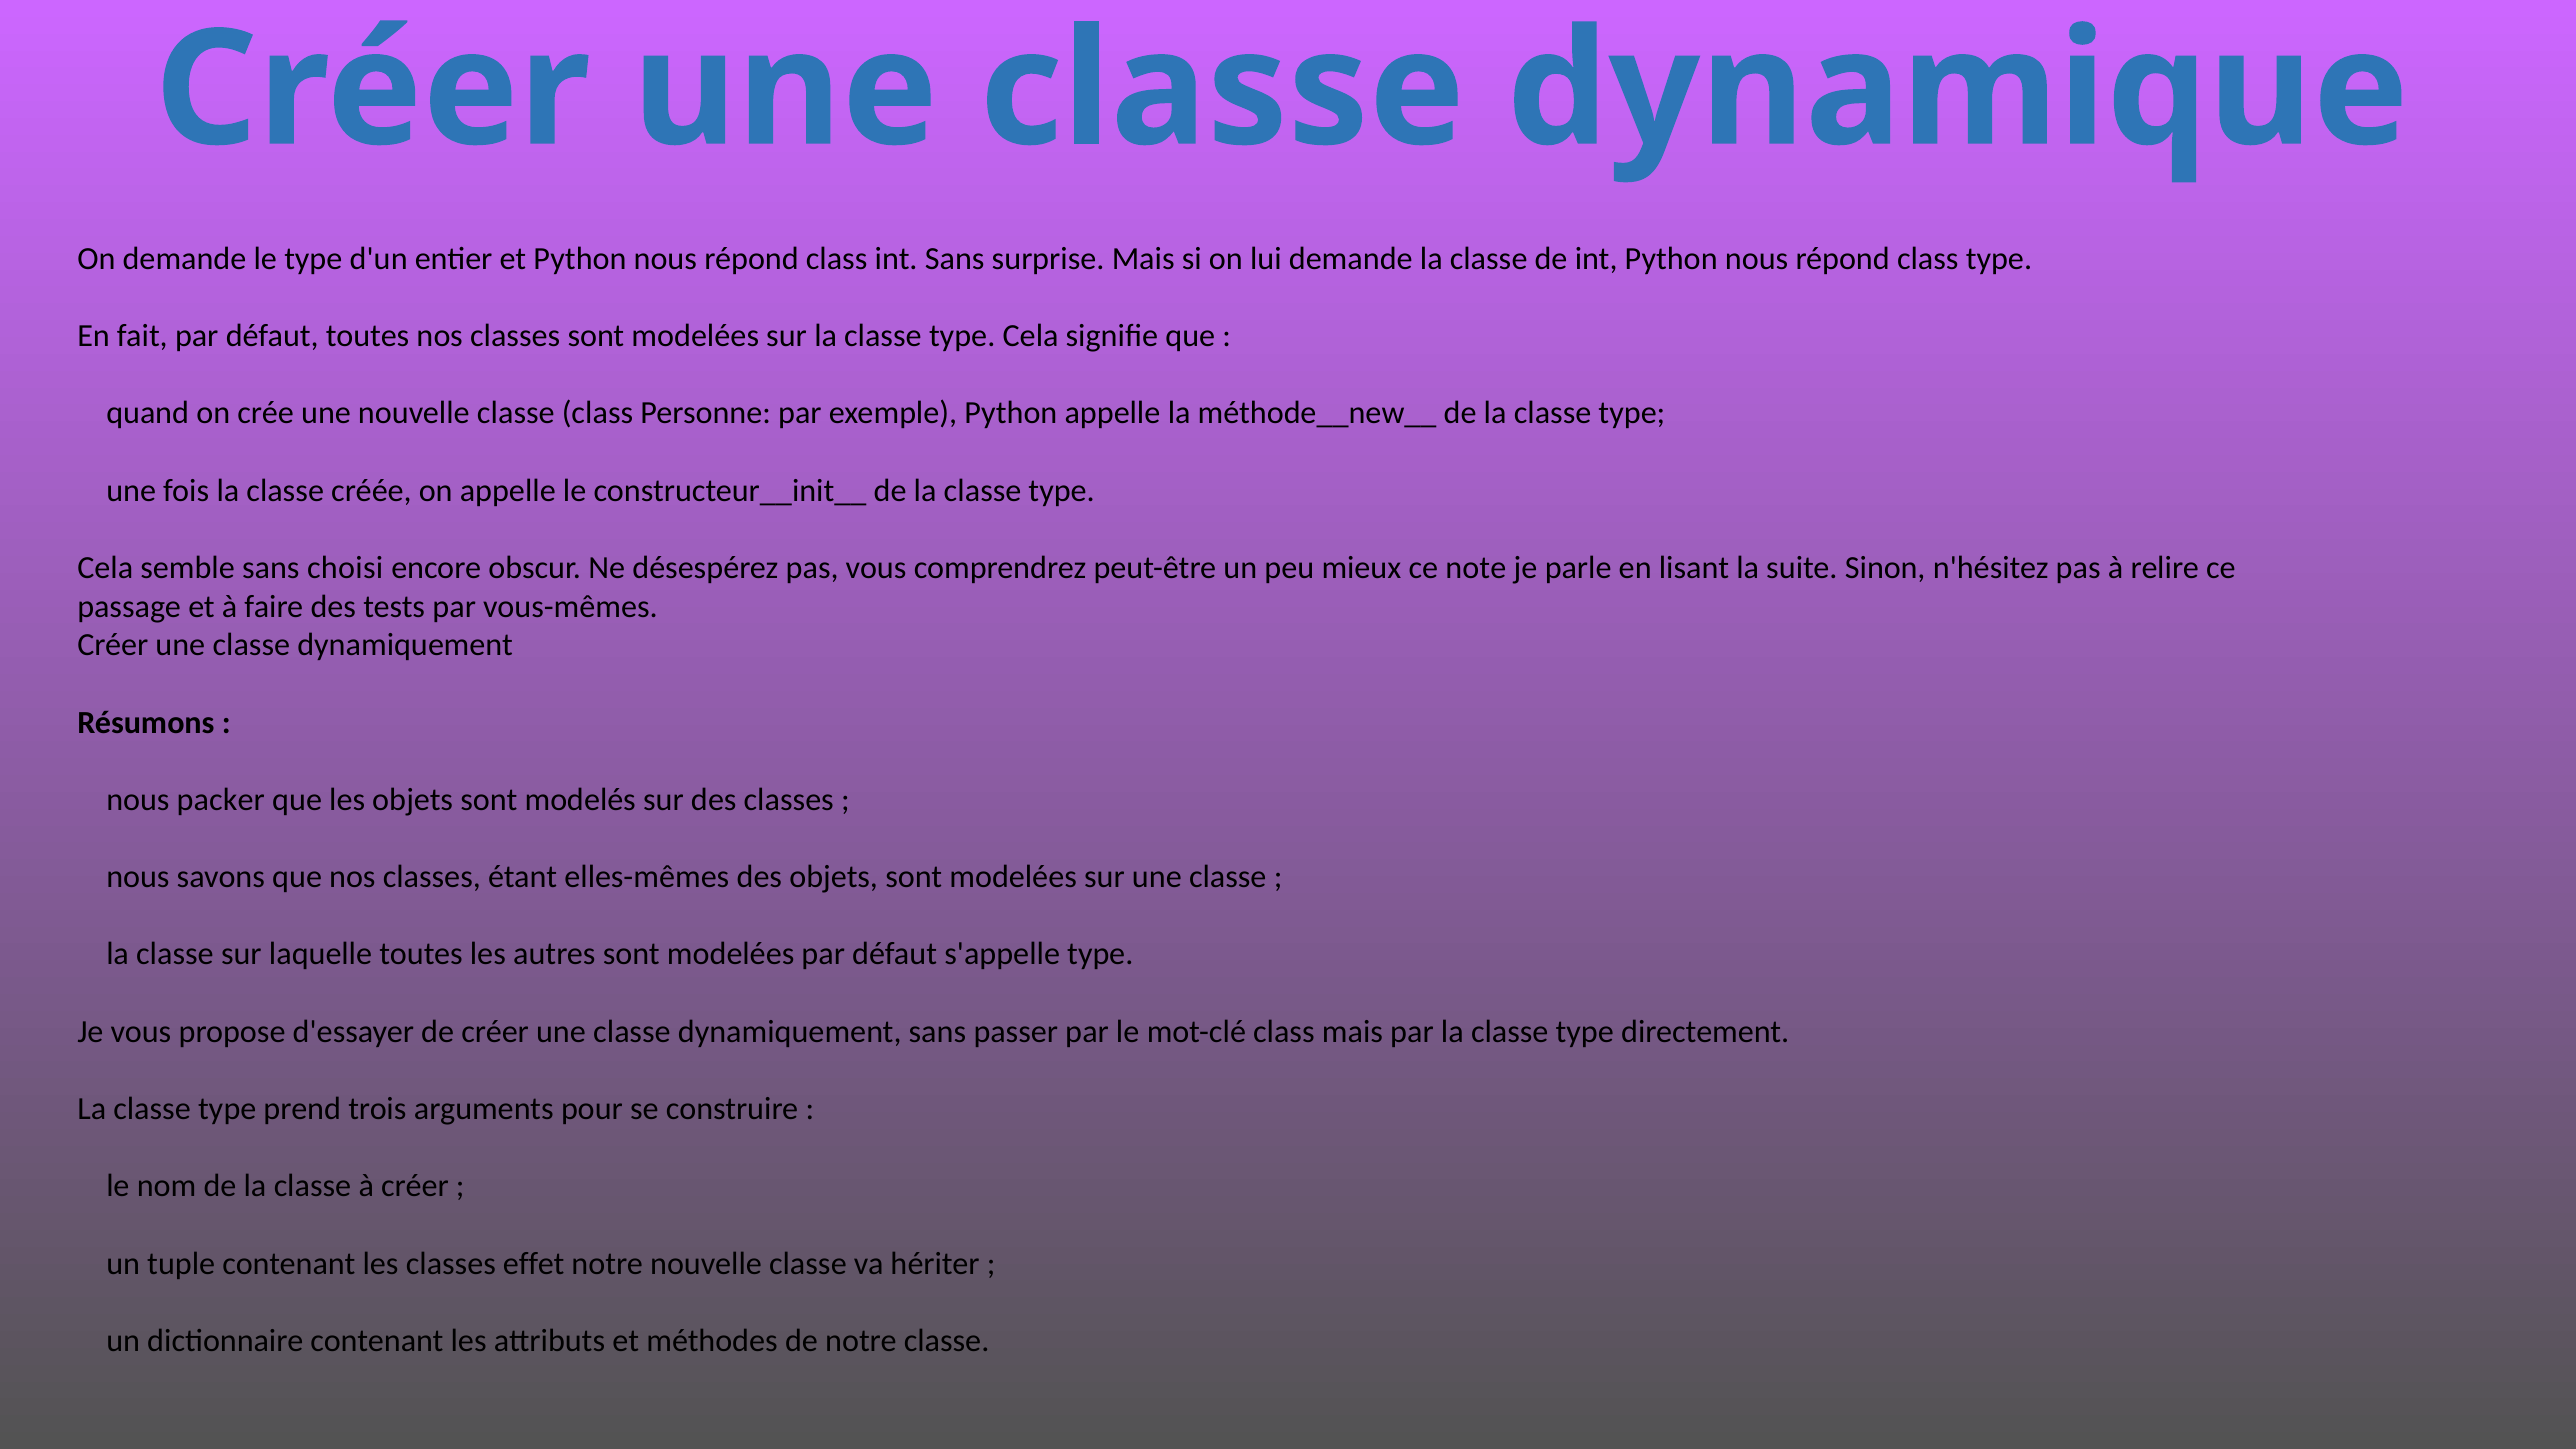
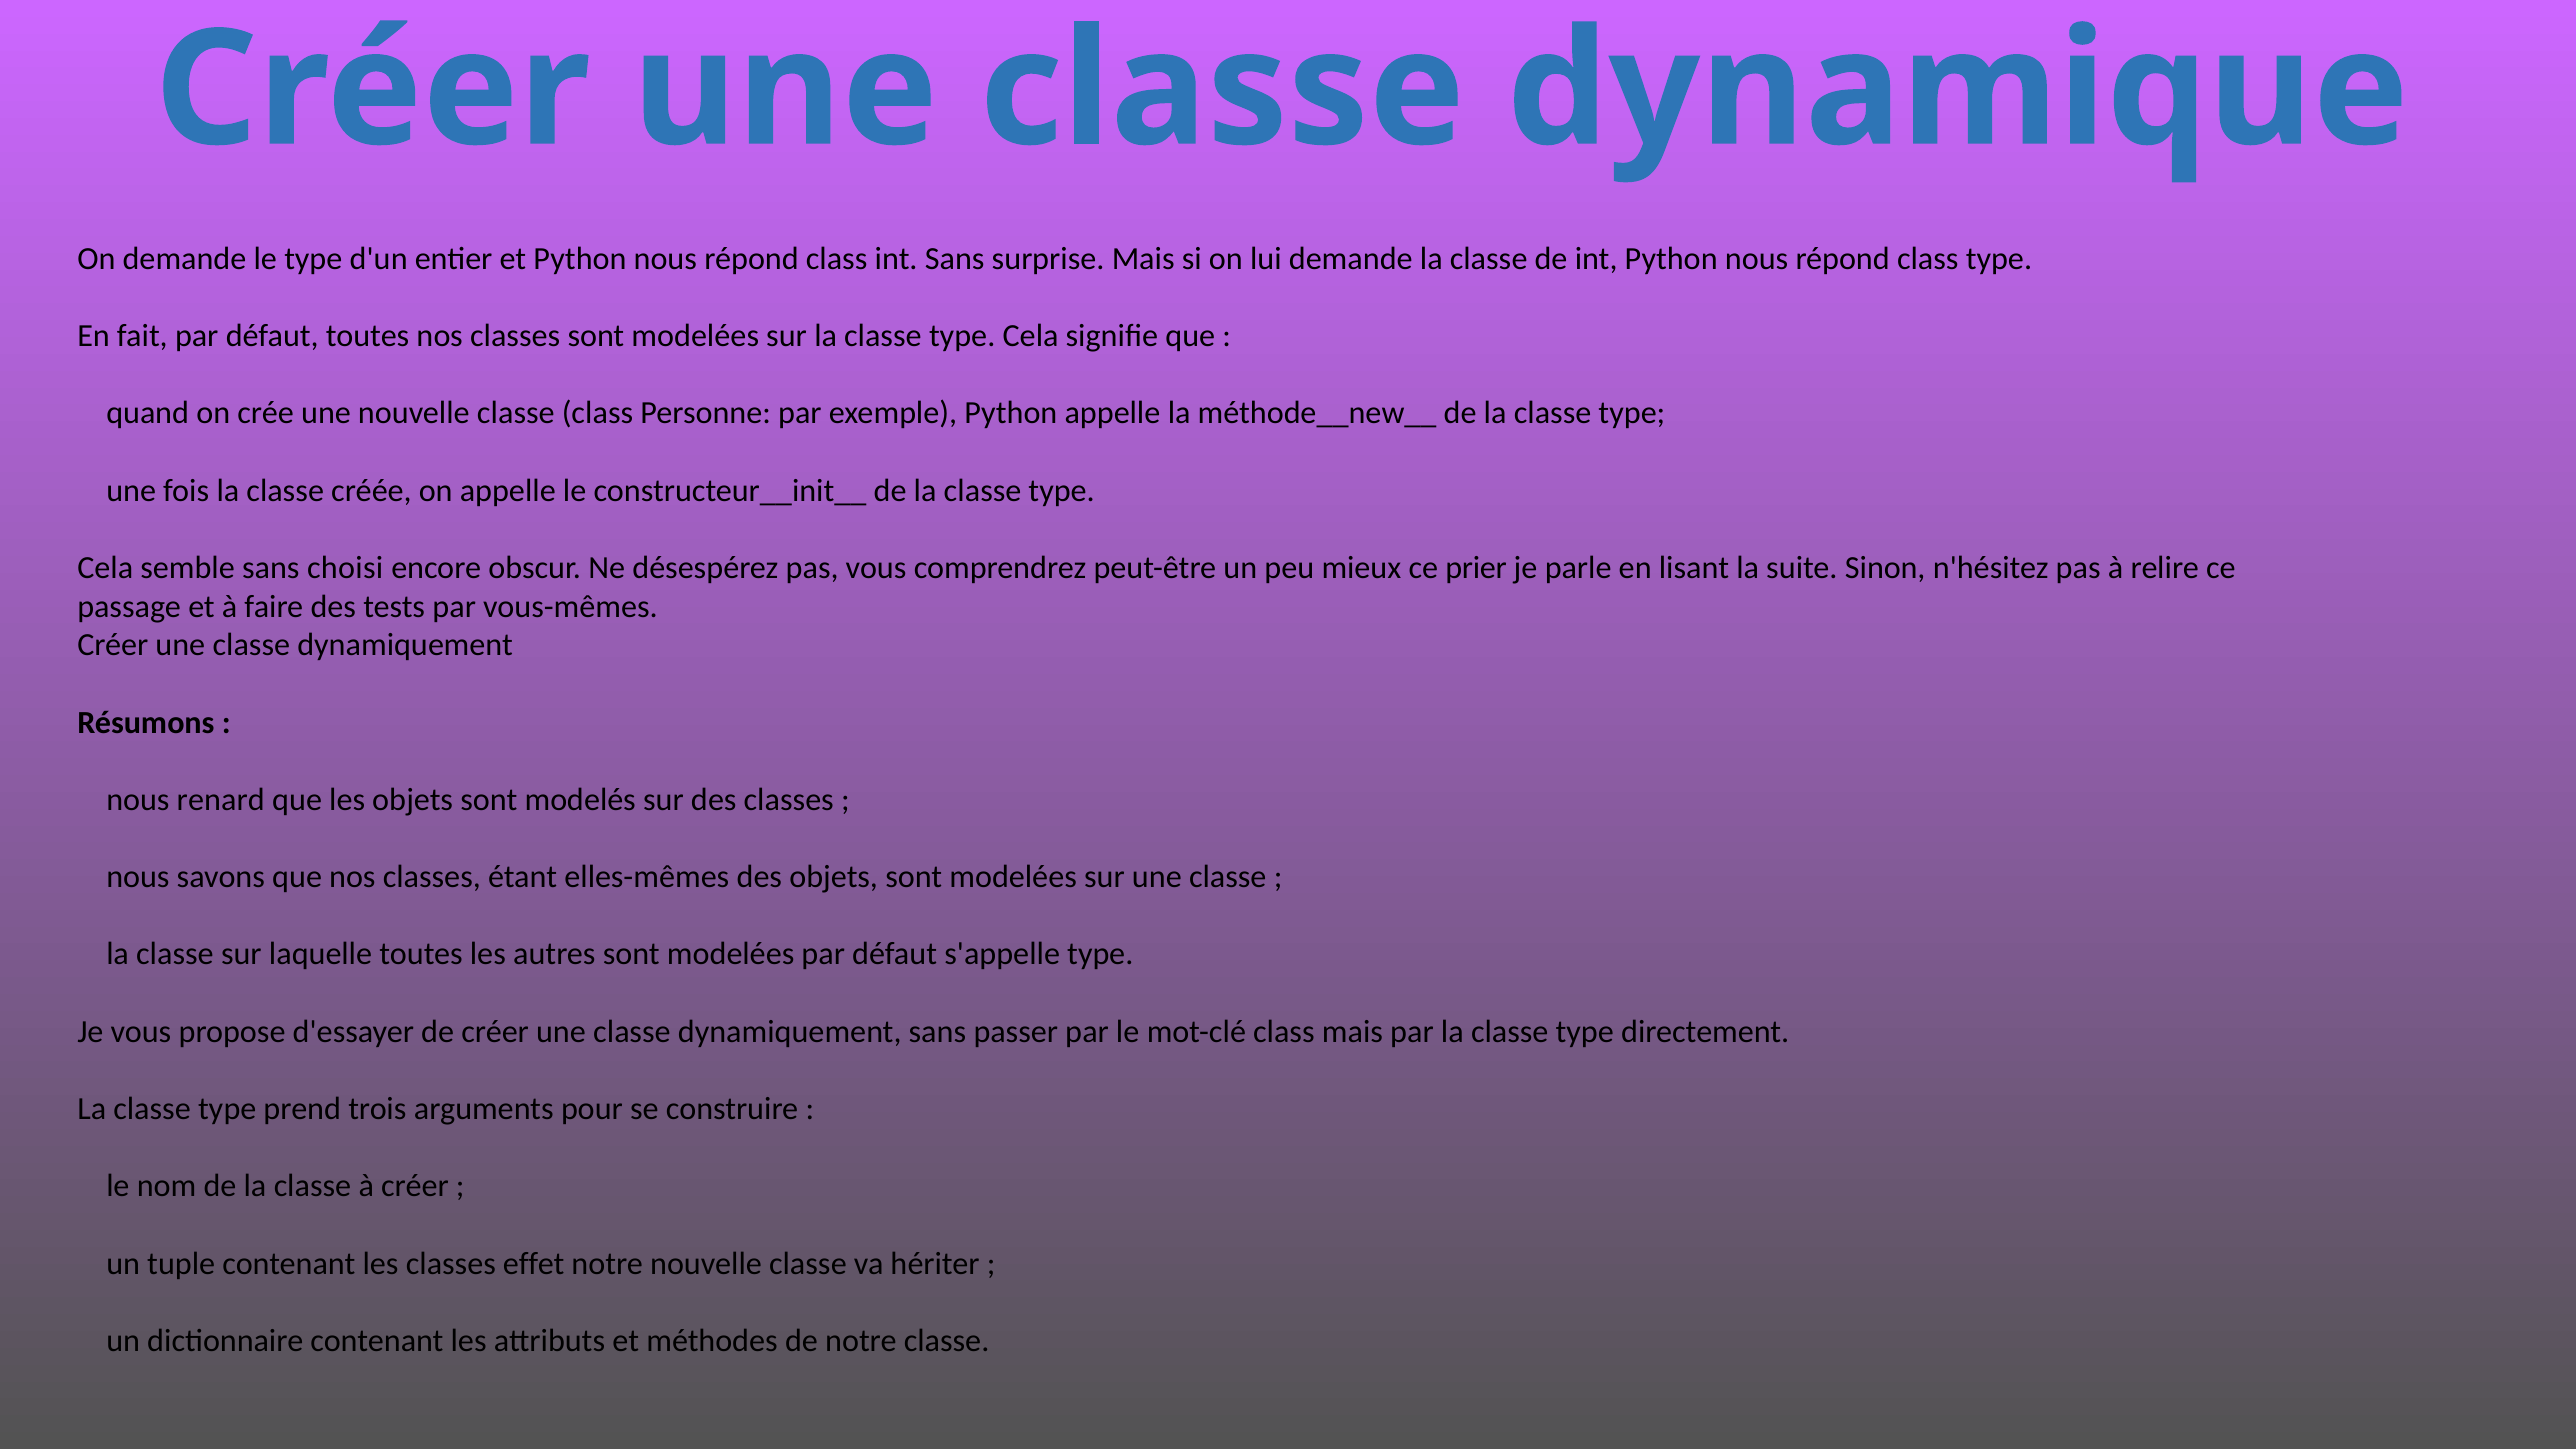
note: note -> prier (1476, 568)
packer: packer -> renard (221, 800)
